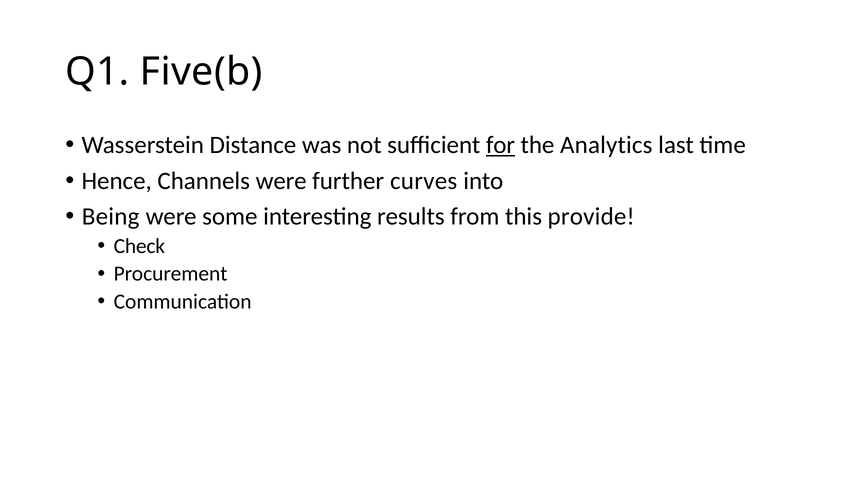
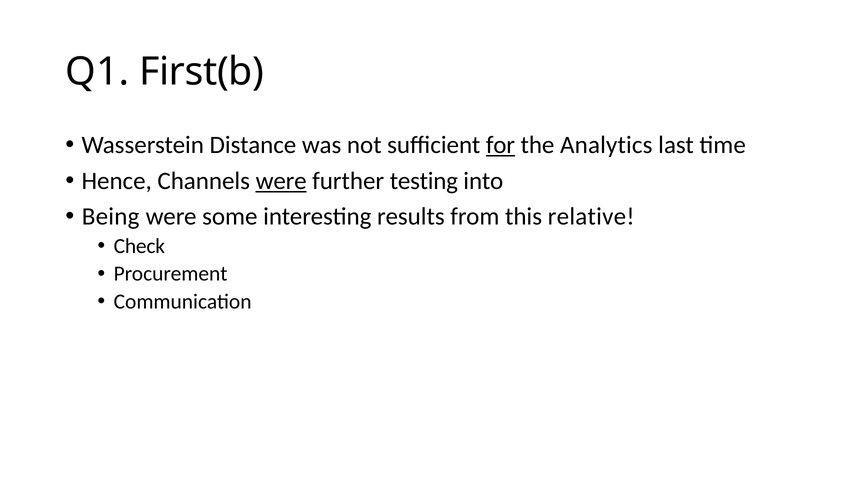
Five(b: Five(b -> First(b (202, 72)
were underline: none -> present (281, 181)
curves: curves -> testing (424, 181)
provide: provide -> relative (591, 217)
